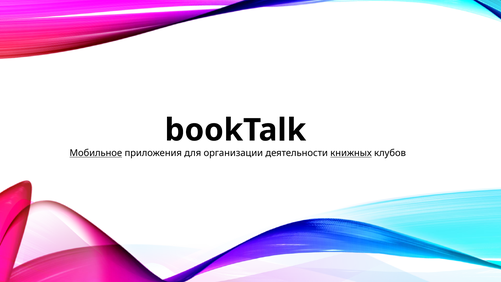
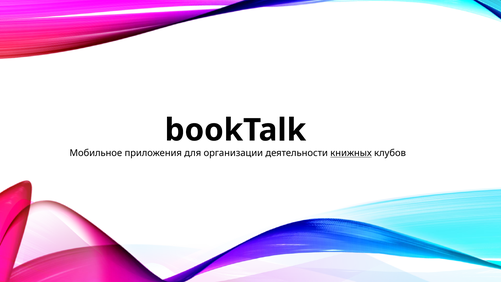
Мобильное underline: present -> none (96, 153)
